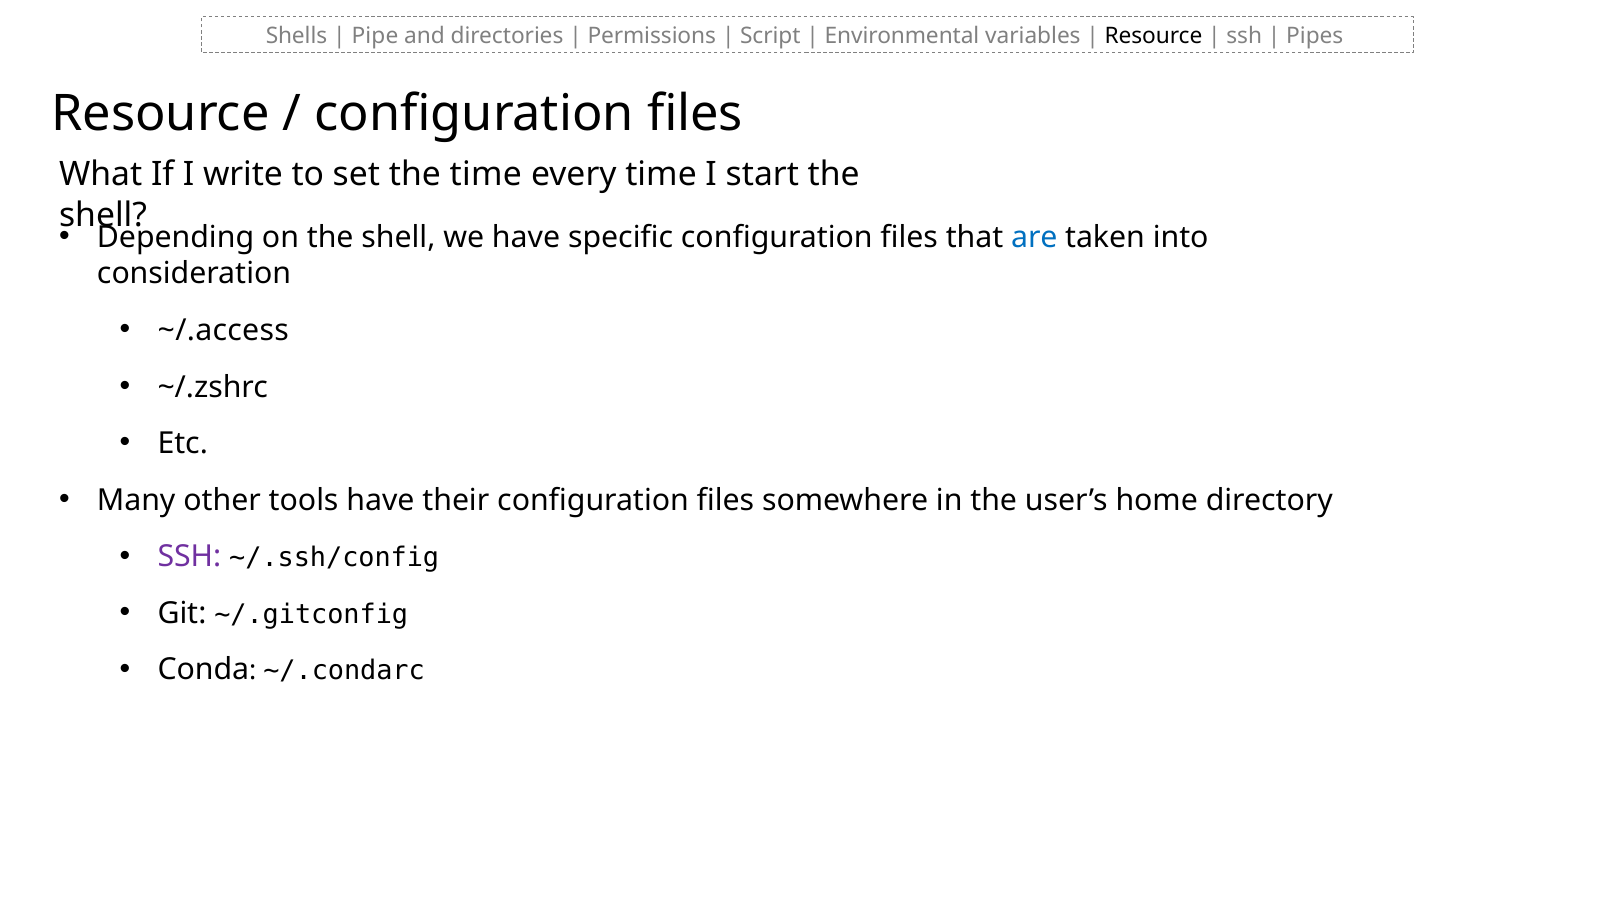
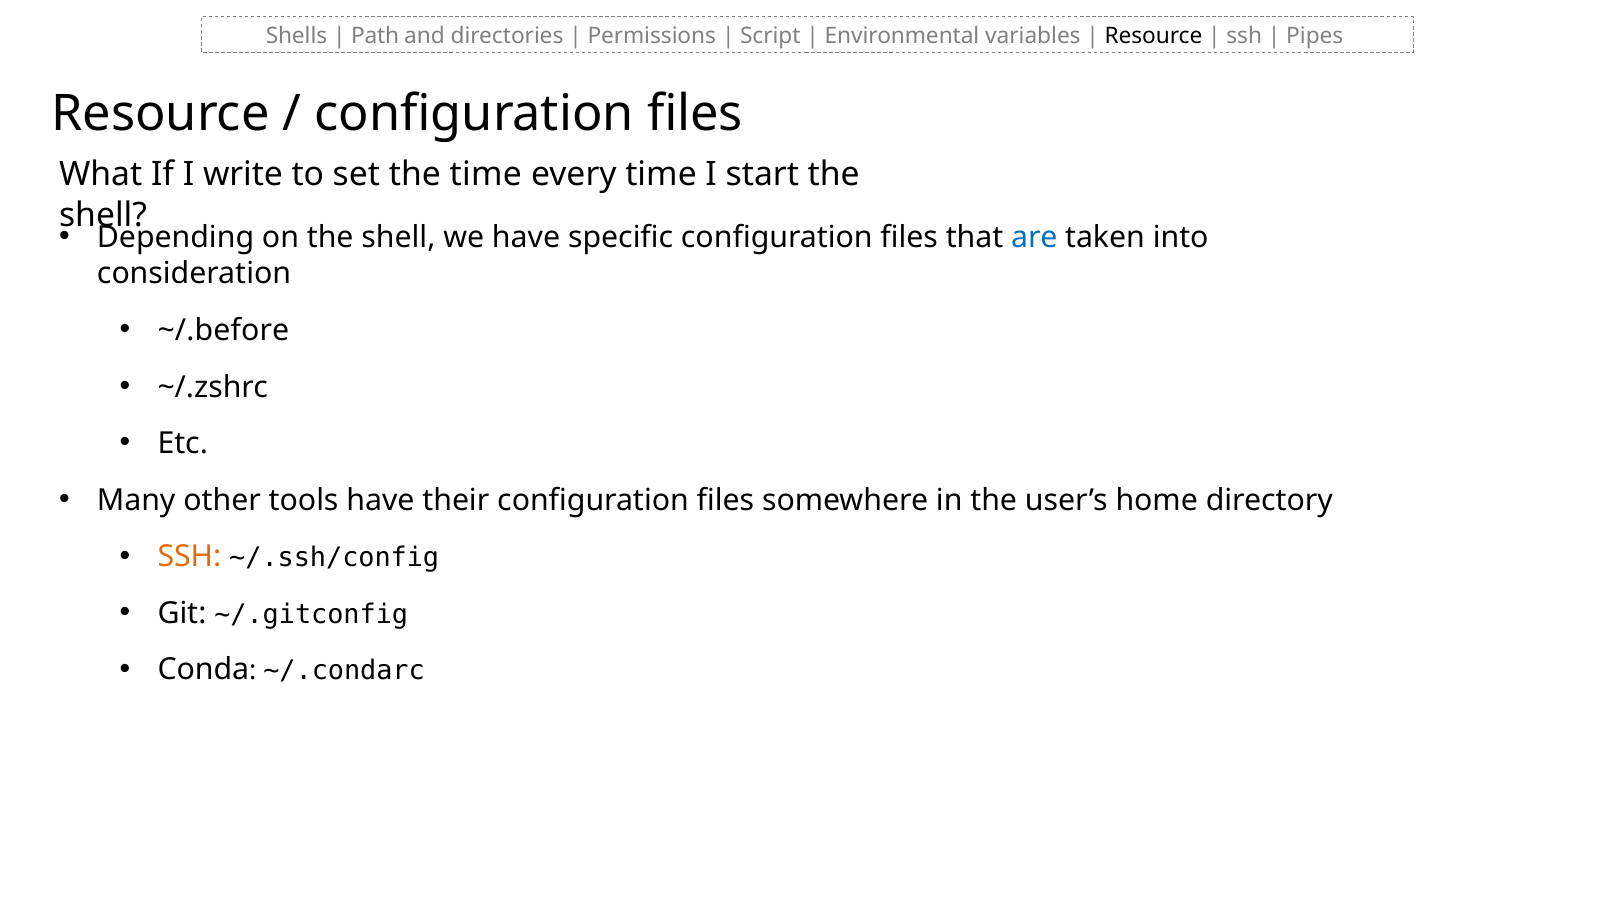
Pipe: Pipe -> Path (375, 36)
~/.access: ~/.access -> ~/.before (223, 330)
SSH colour: purple -> orange (189, 556)
